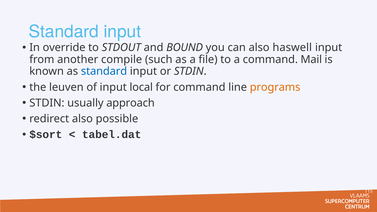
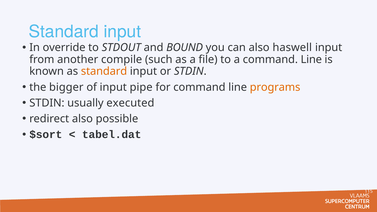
a command Mail: Mail -> Line (311, 59)
standard colour: blue -> orange (104, 71)
leuven: leuven -> bigger (66, 87)
local: local -> pipe (141, 87)
approach: approach -> executed (130, 103)
